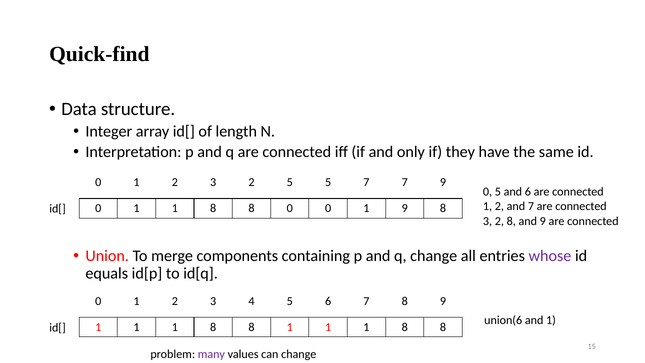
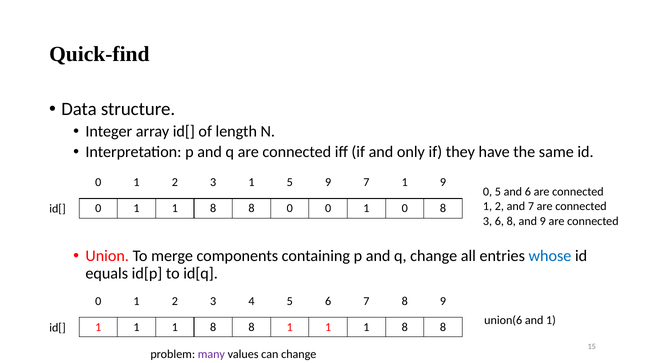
2 3 2: 2 -> 1 (251, 182)
5 5: 5 -> 9 (328, 182)
7 7: 7 -> 1 (405, 182)
1 9: 9 -> 0 (405, 208)
2: 2 -> 6 (499, 221)
whose colour: purple -> blue (550, 256)
